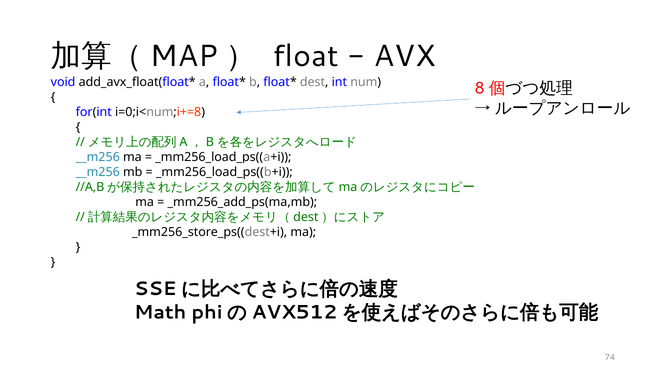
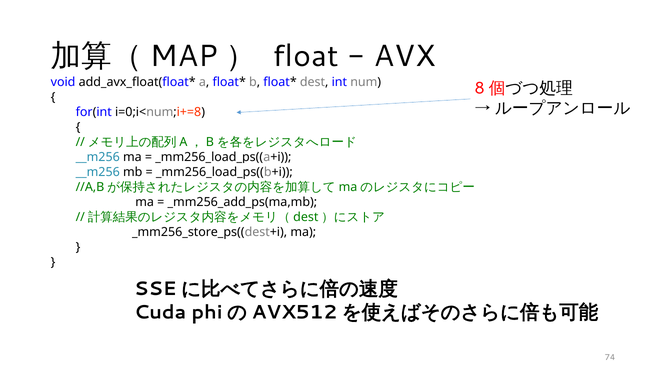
Math: Math -> Cuda (160, 312)
